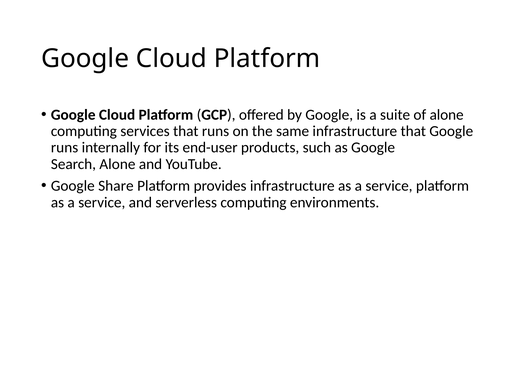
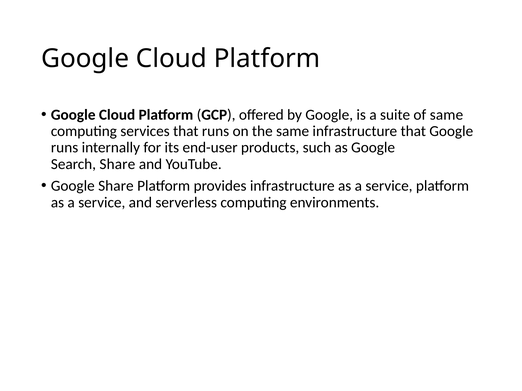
of alone: alone -> same (446, 115)
Search Alone: Alone -> Share (117, 164)
